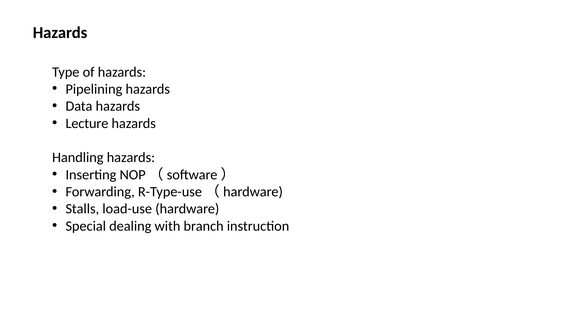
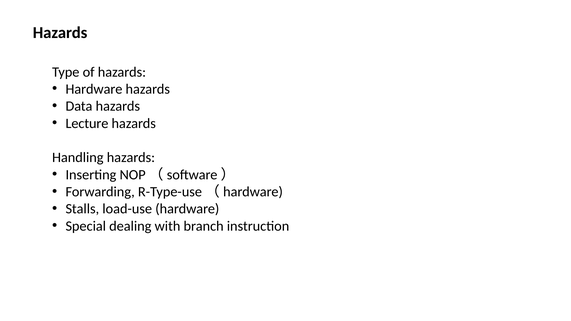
Pipelining: Pipelining -> Hardware (94, 89)
